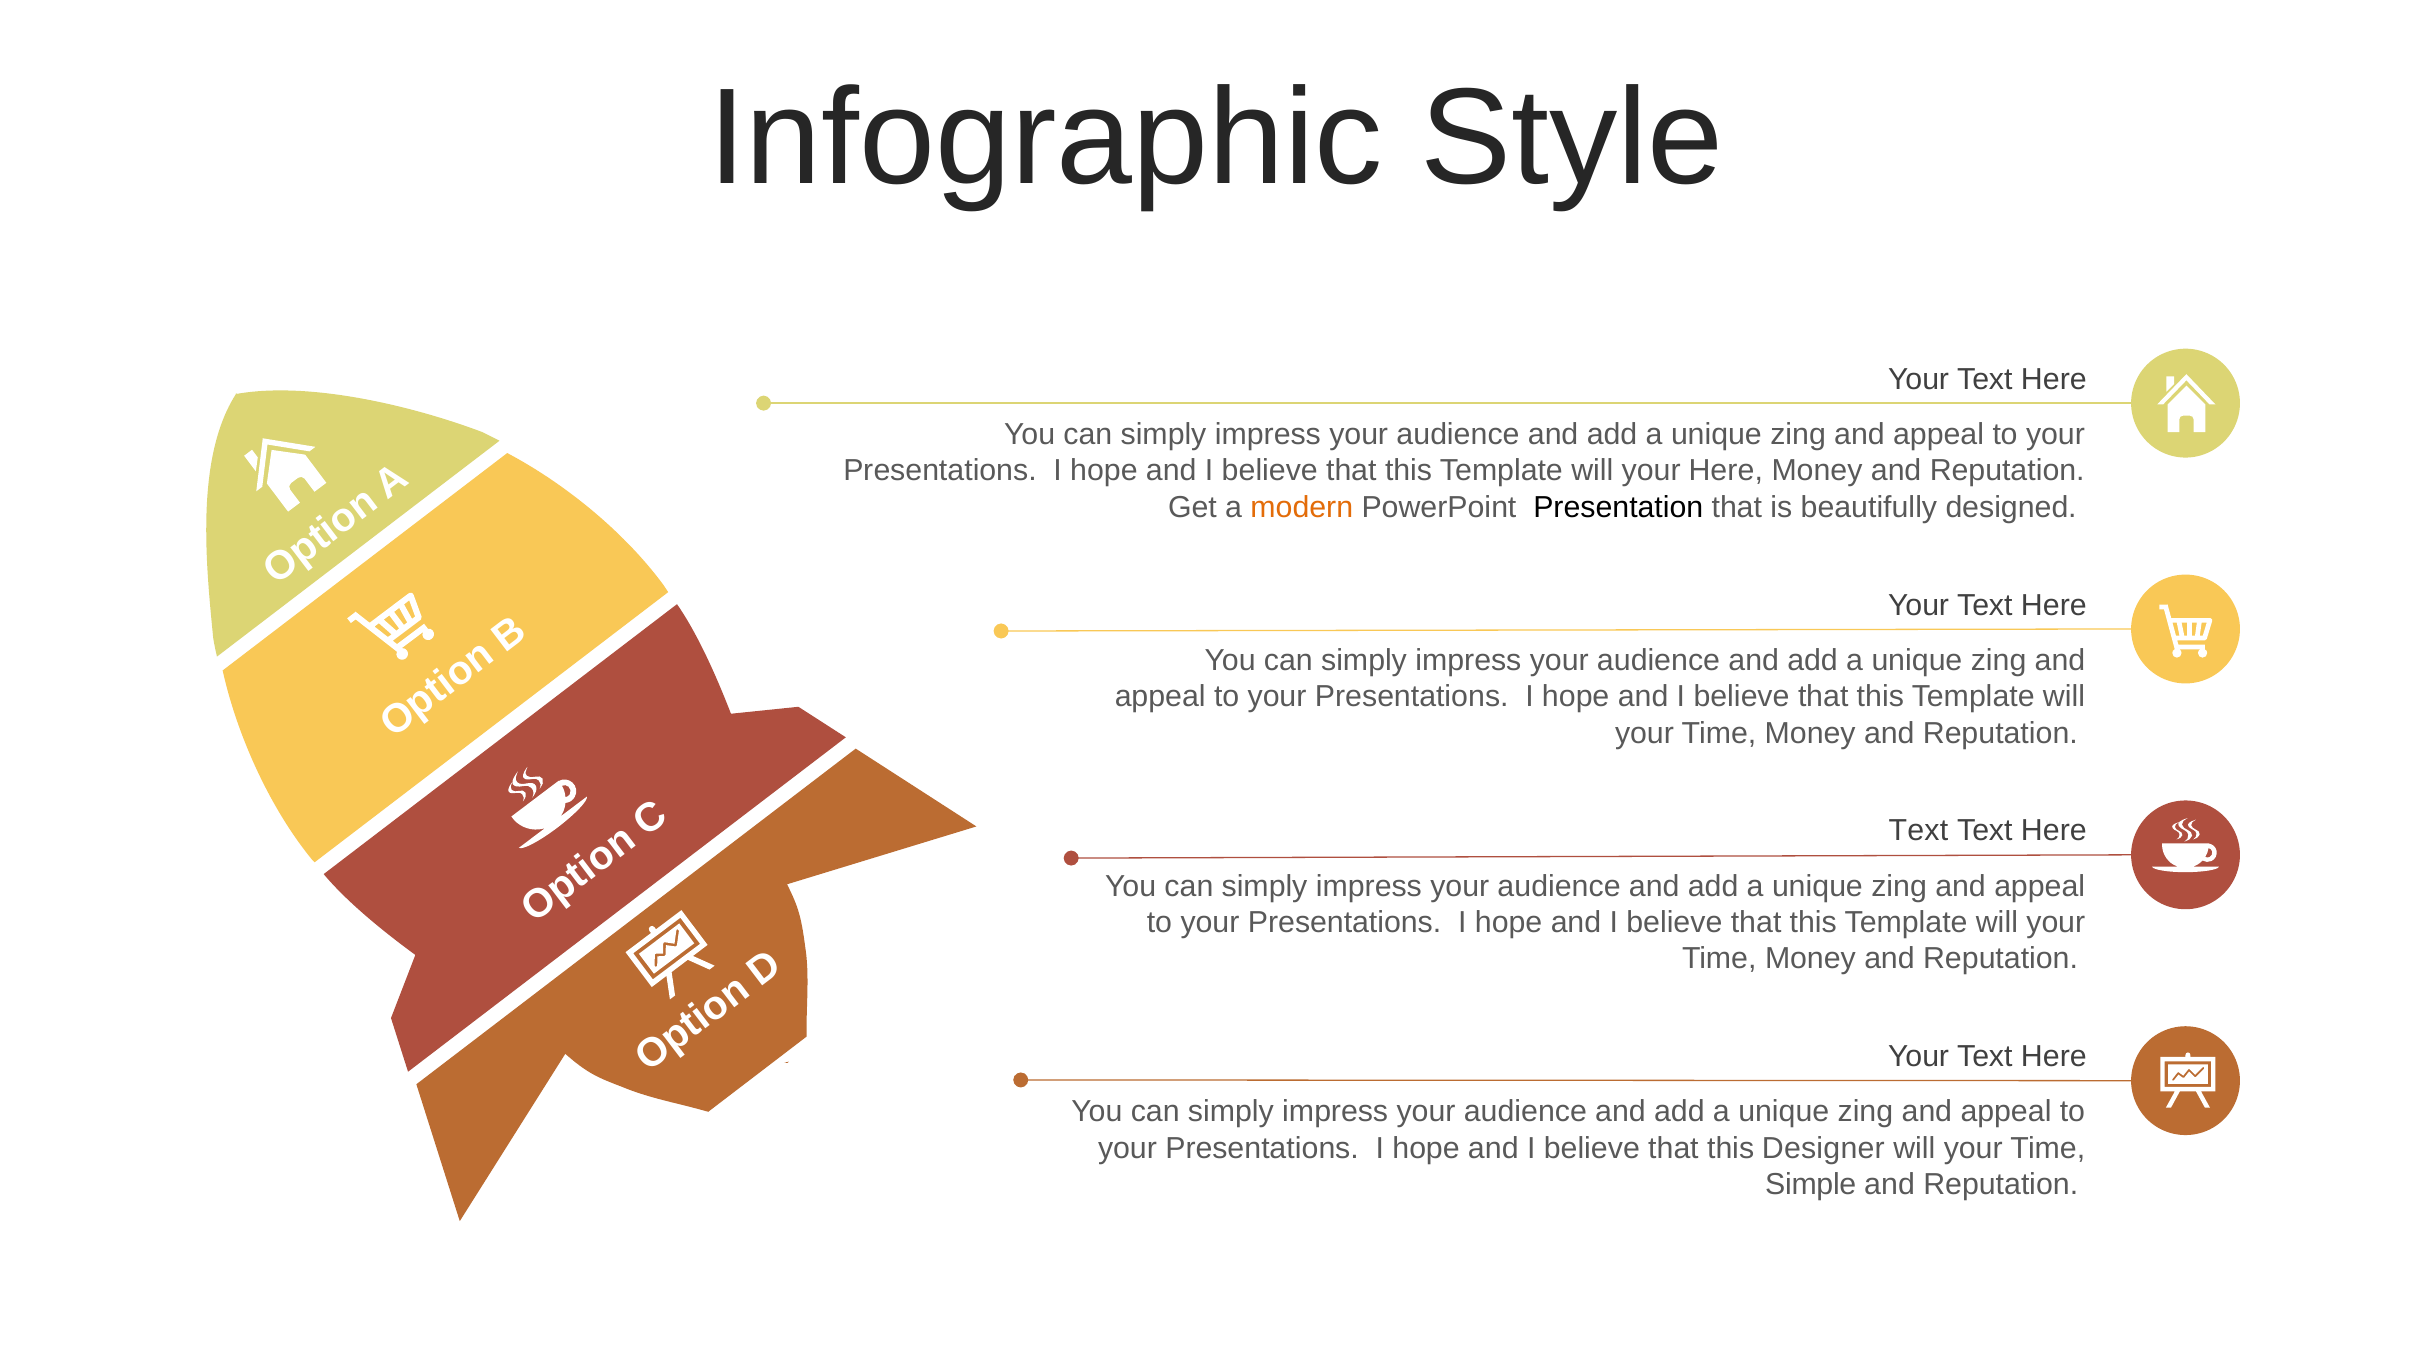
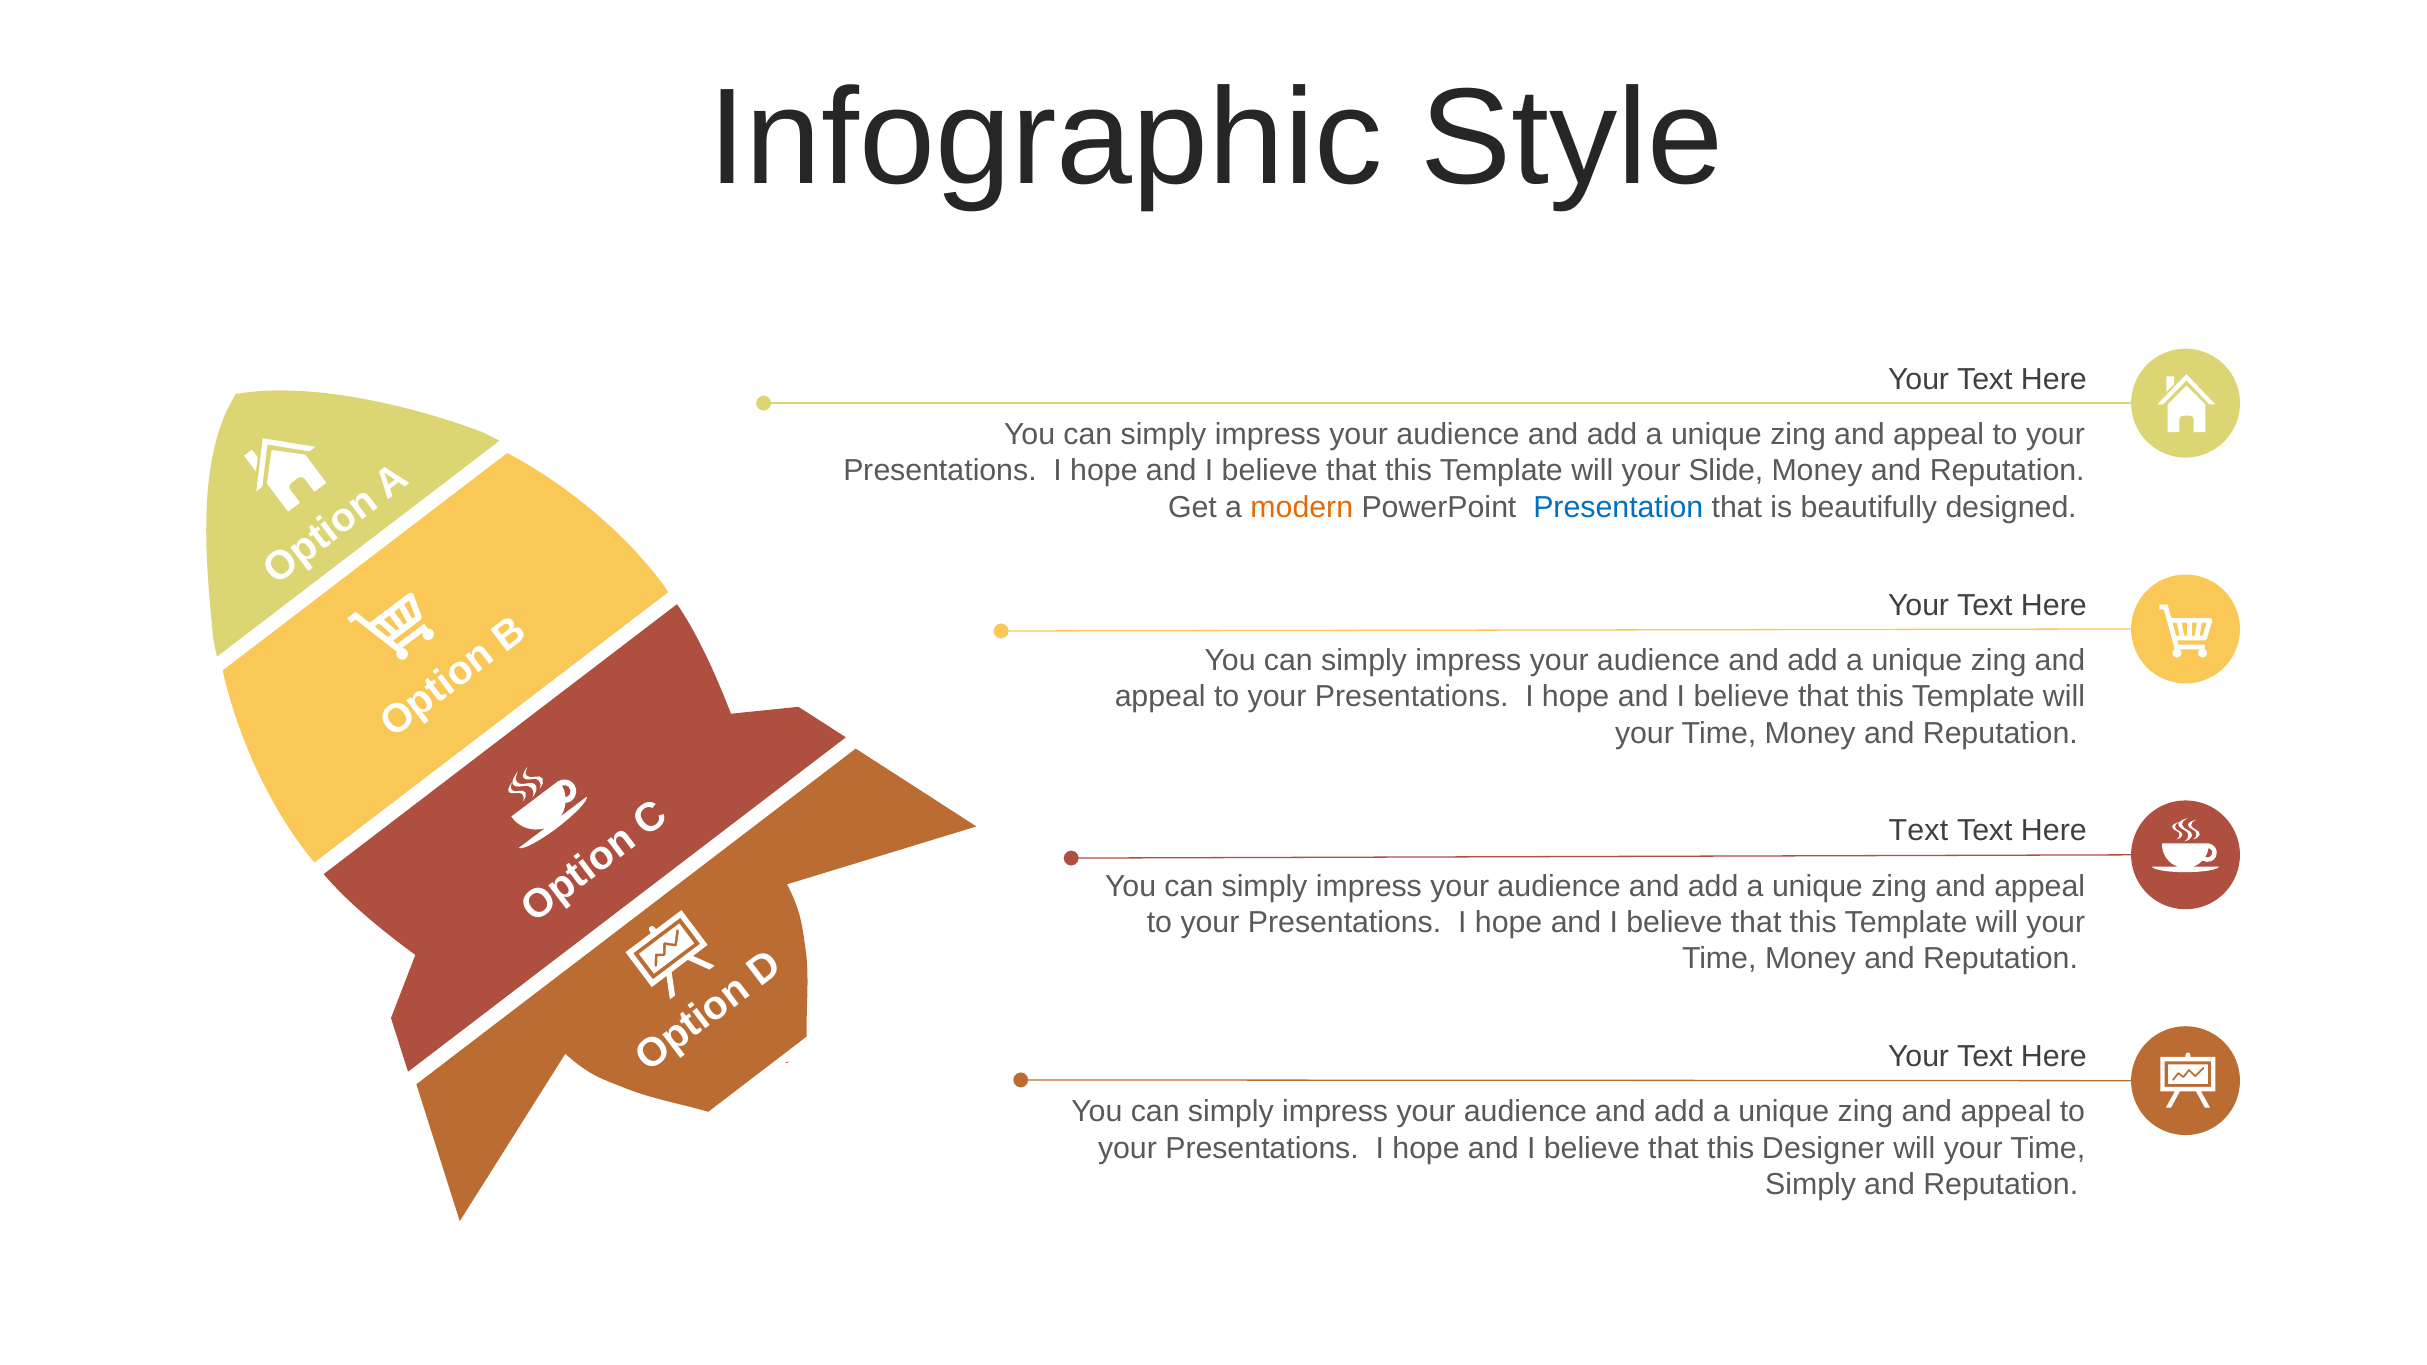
your Here: Here -> Slide (1726, 471)
Presentation colour: black -> blue (1618, 507)
Simple: Simple -> Simply (1811, 1185)
